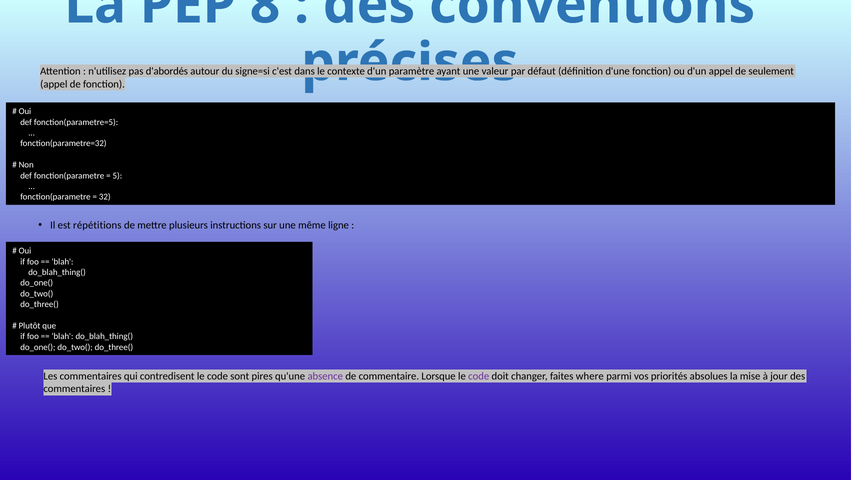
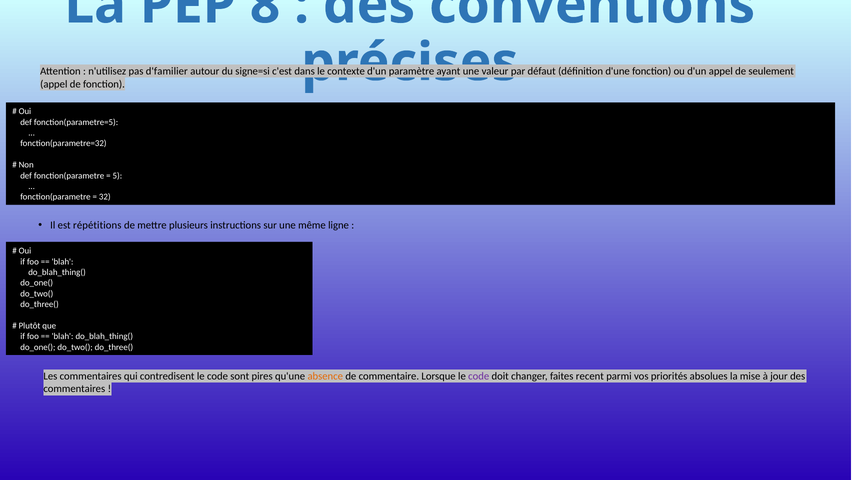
d'abordés: d'abordés -> d'familier (167, 71)
absence colour: purple -> orange (325, 376)
where: where -> recent (590, 376)
